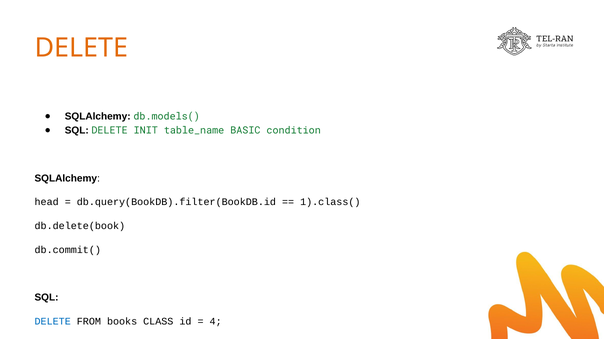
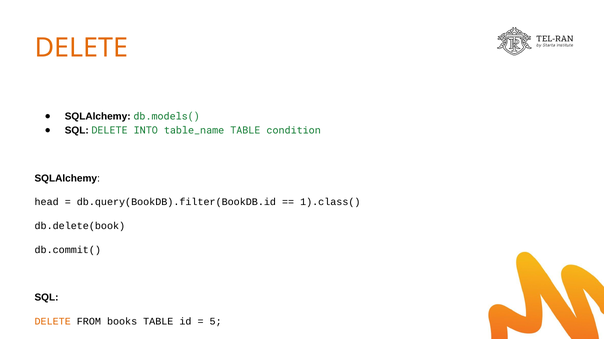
INIT: INIT -> INTO (146, 131)
table_name BASIC: BASIC -> TABLE (245, 131)
DELETE colour: blue -> orange (53, 322)
books CLASS: CLASS -> TABLE (158, 322)
4: 4 -> 5 (216, 322)
